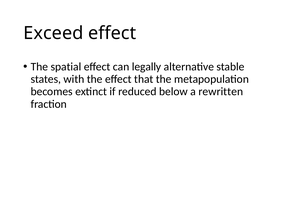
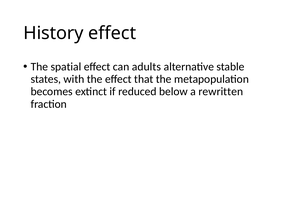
Exceed: Exceed -> History (53, 33)
legally: legally -> adults (146, 67)
